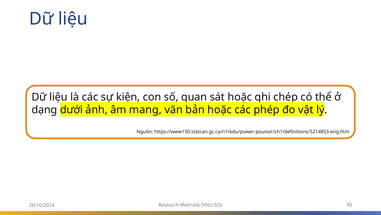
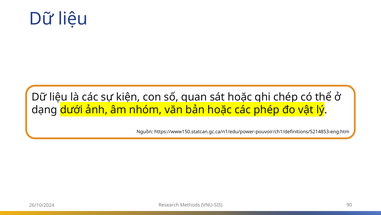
mang: mang -> nhóm (146, 110)
